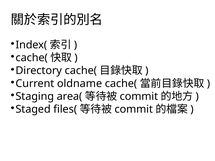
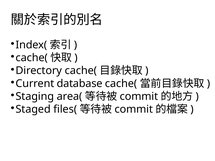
oldname: oldname -> database (80, 84)
